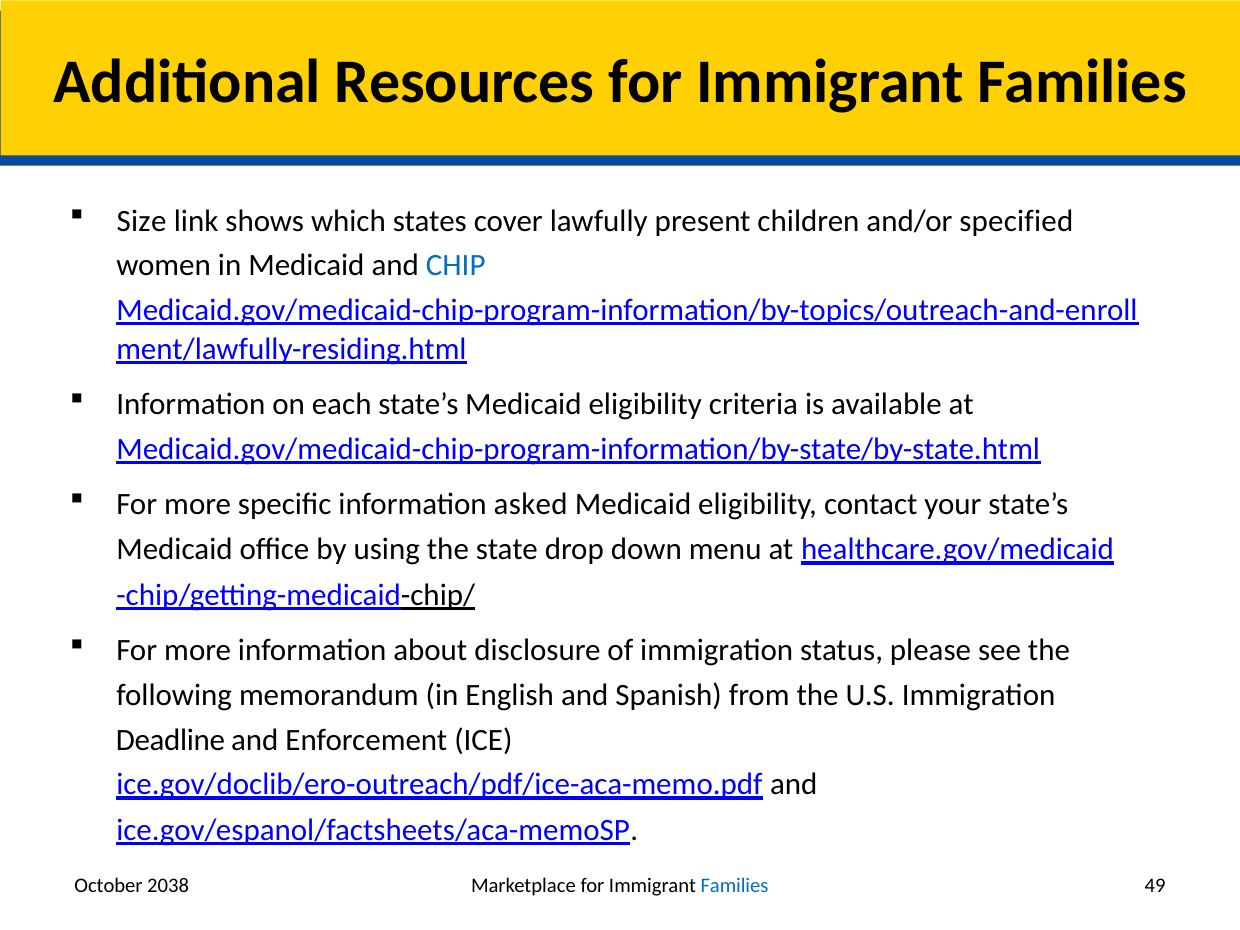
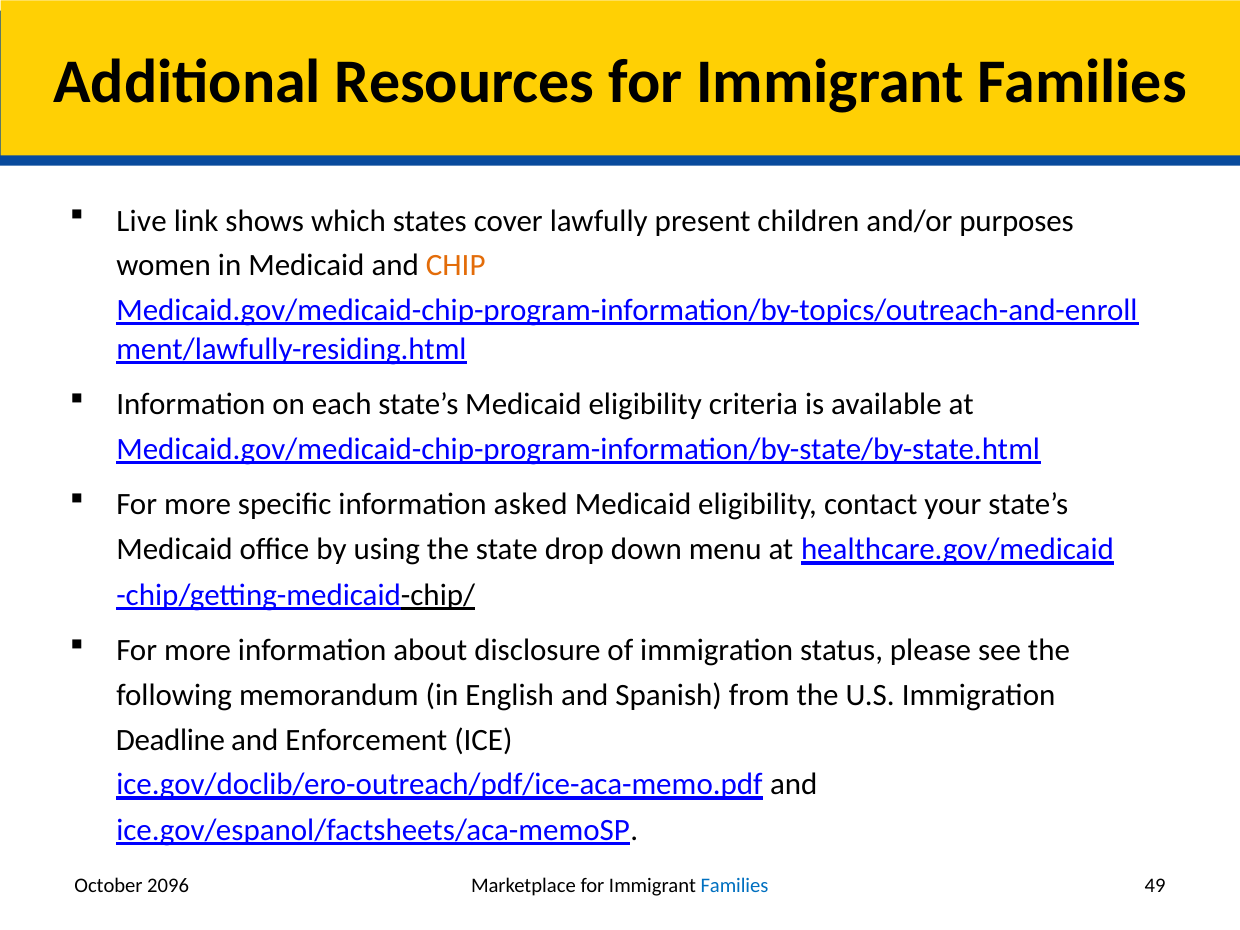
Size: Size -> Live (142, 221)
specified: specified -> purposes (1017, 221)
CHIP colour: blue -> orange (456, 265)
2038: 2038 -> 2096 (168, 886)
